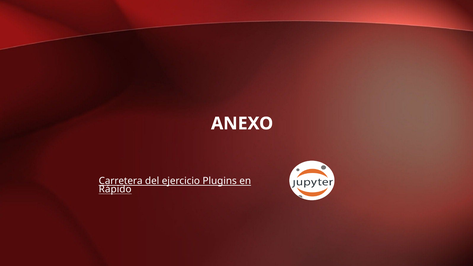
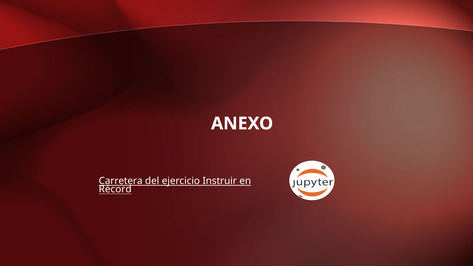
Plugins: Plugins -> Instruir (220, 181)
Rápido: Rápido -> Récord (115, 189)
